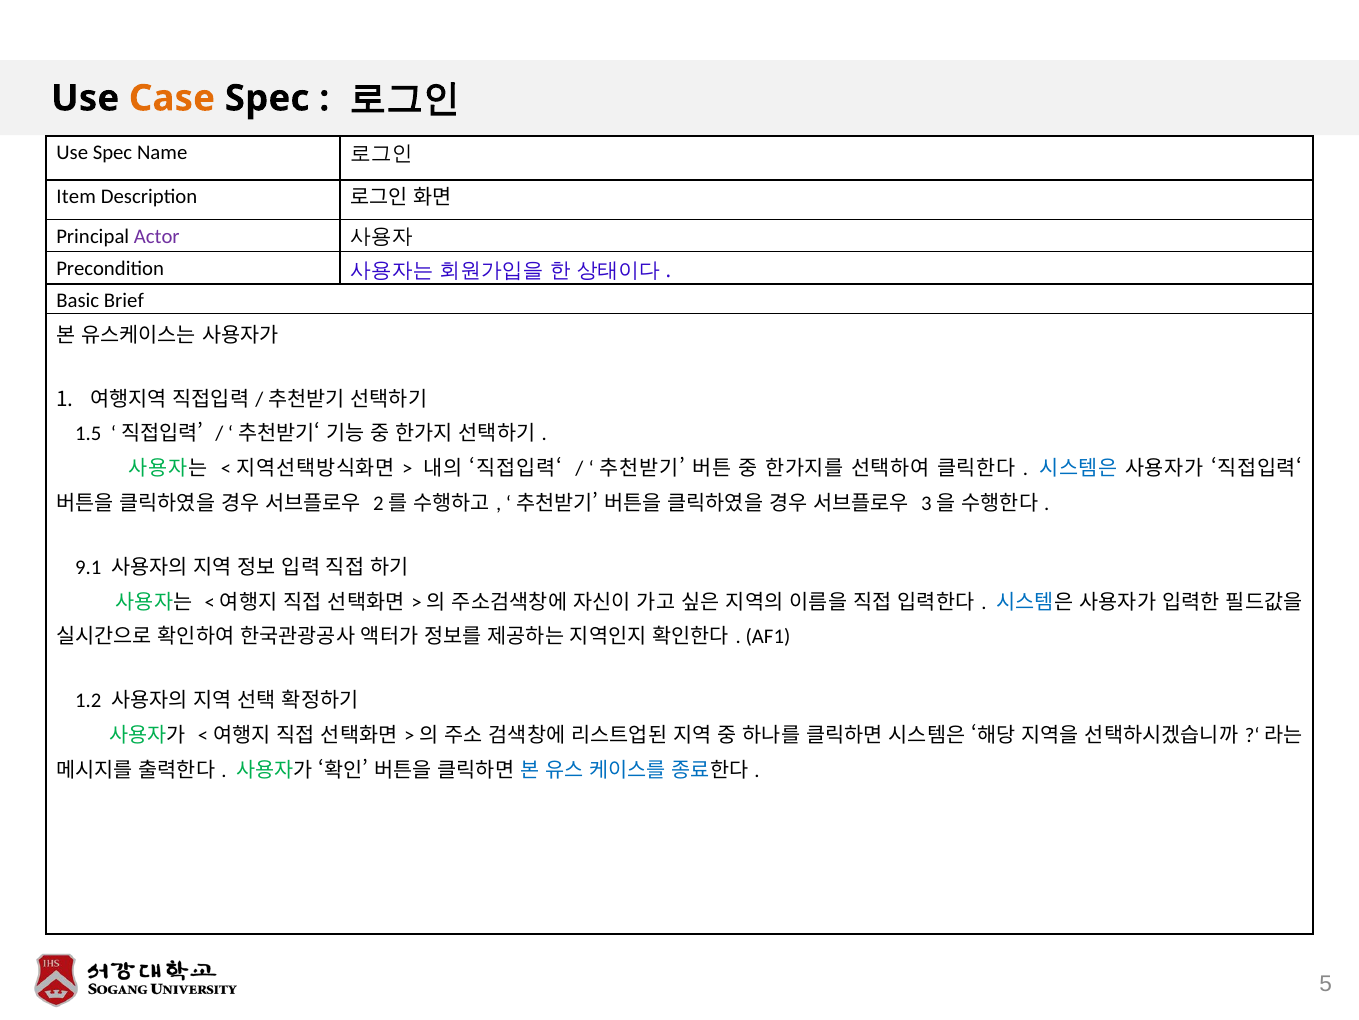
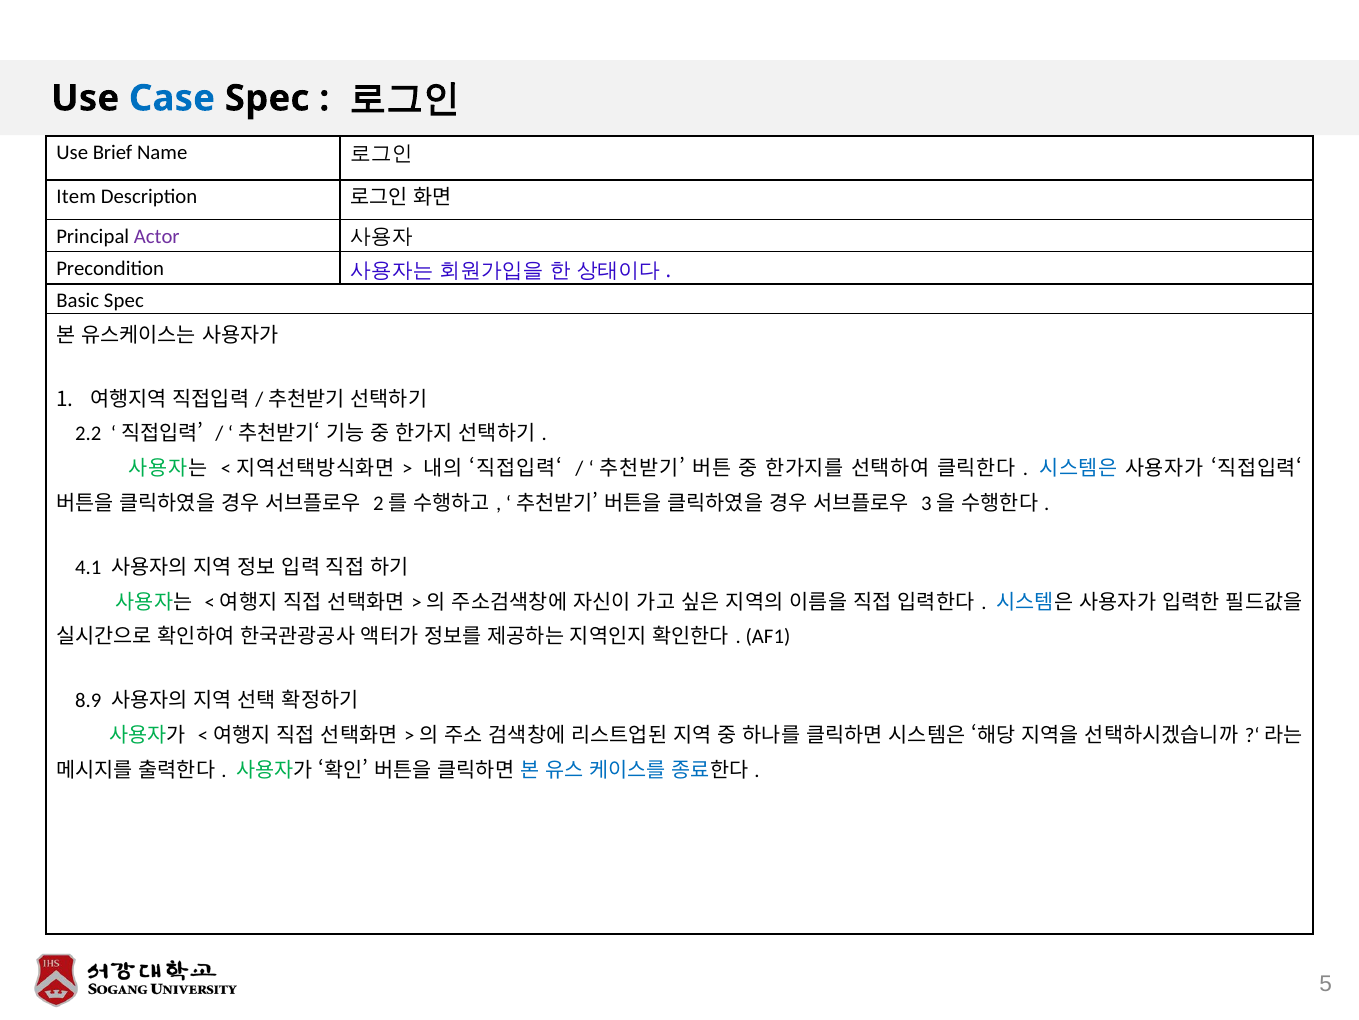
Case colour: orange -> blue (172, 98)
Use Spec: Spec -> Brief (113, 153)
Basic Brief: Brief -> Spec (124, 301)
1.5: 1.5 -> 2.2 (88, 434)
9.1: 9.1 -> 4.1 (88, 567)
1.2: 1.2 -> 8.9 (88, 700)
